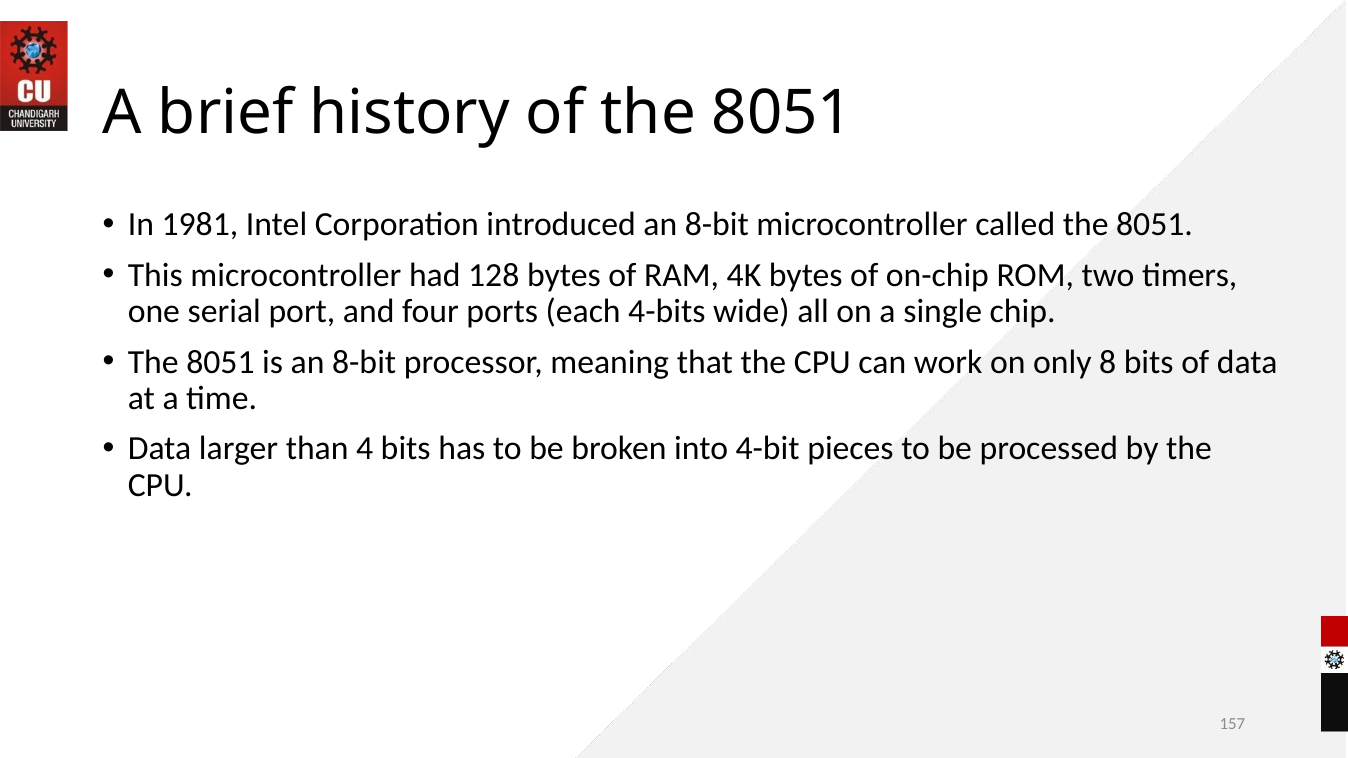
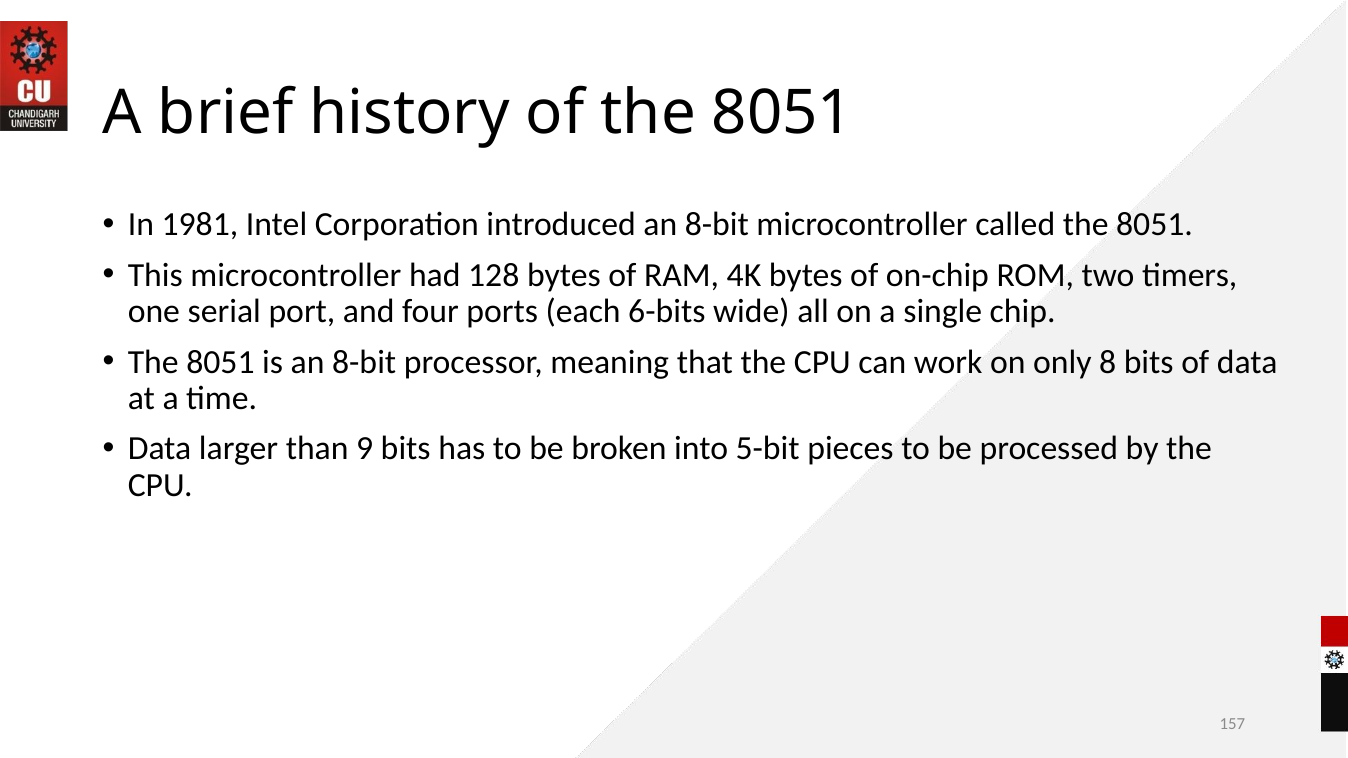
4-bits: 4-bits -> 6-bits (667, 312)
4: 4 -> 9 (365, 449)
4-bit: 4-bit -> 5-bit (768, 449)
